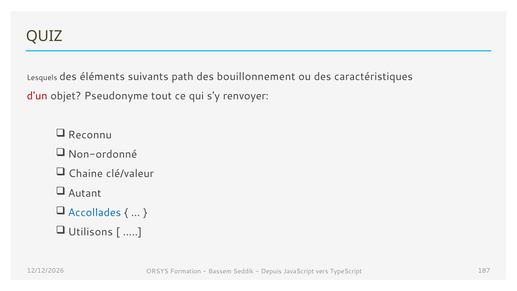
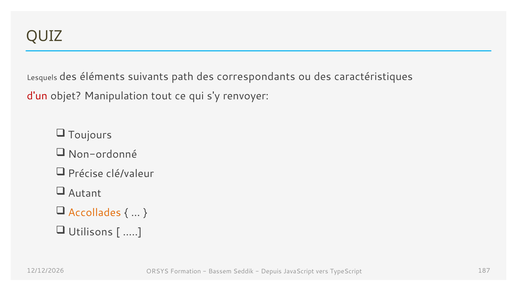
bouillonnement: bouillonnement -> correspondants (256, 77)
Pseudonyme: Pseudonyme -> Manipulation (116, 96)
Reconnu: Reconnu -> Toujours (90, 135)
Chaine: Chaine -> Précise (86, 174)
Accollades colour: blue -> orange (95, 212)
